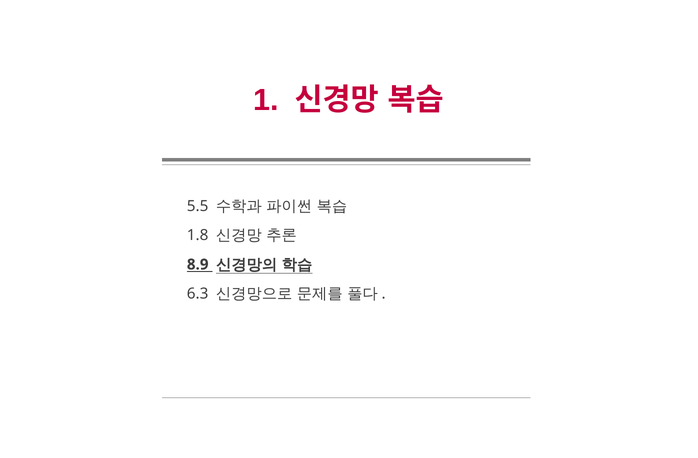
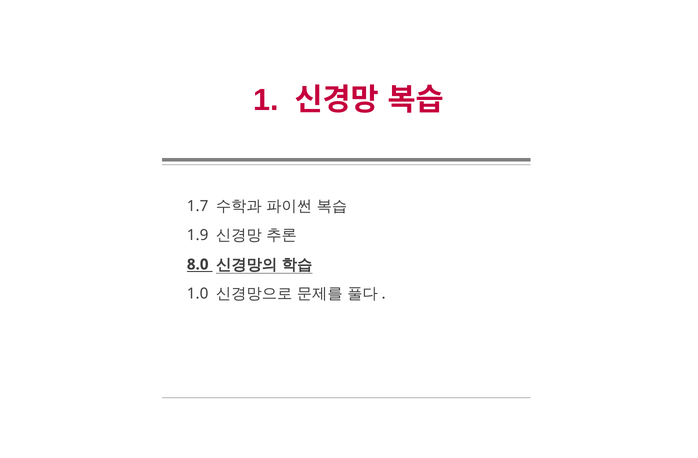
5.5: 5.5 -> 1.7 (198, 206)
1.8: 1.8 -> 1.9 (198, 236)
8.9: 8.9 -> 8.0 (198, 265)
6.3: 6.3 -> 1.0 (198, 294)
